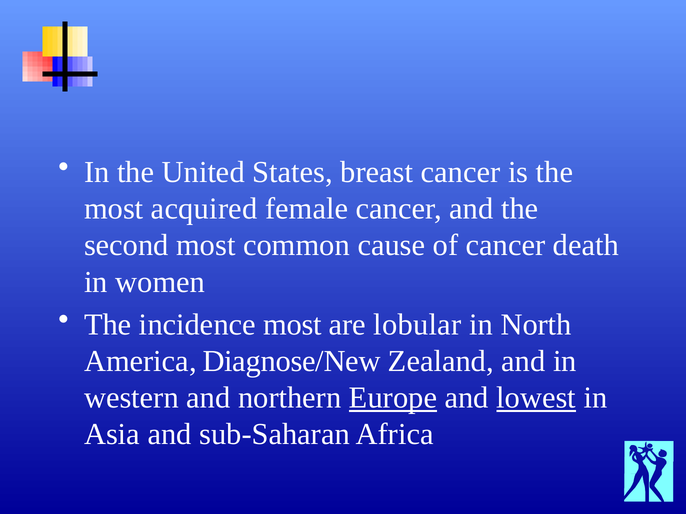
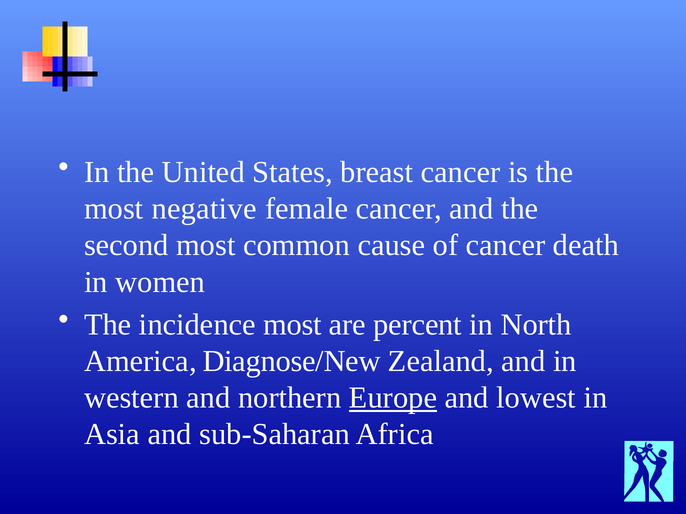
acquired: acquired -> negative (204, 209)
lobular: lobular -> percent (418, 325)
lowest underline: present -> none (536, 398)
